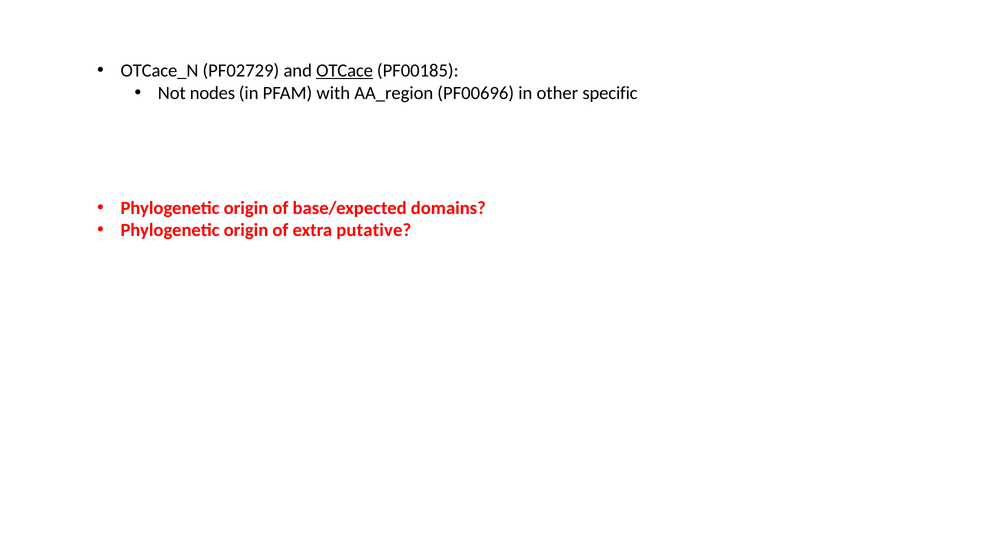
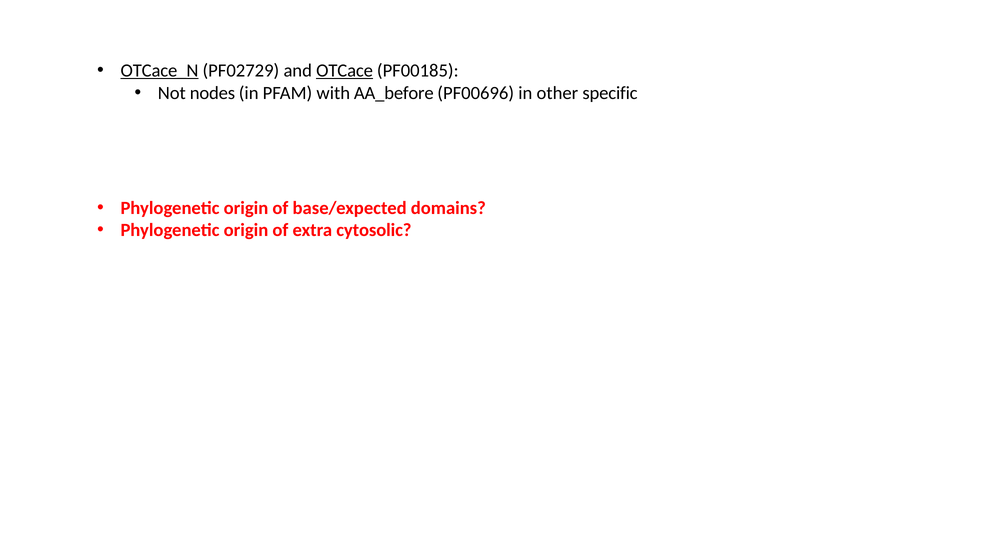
OTCace_N underline: none -> present (159, 71)
AA_region: AA_region -> AA_before (394, 93)
putative: putative -> cytosolic (374, 231)
